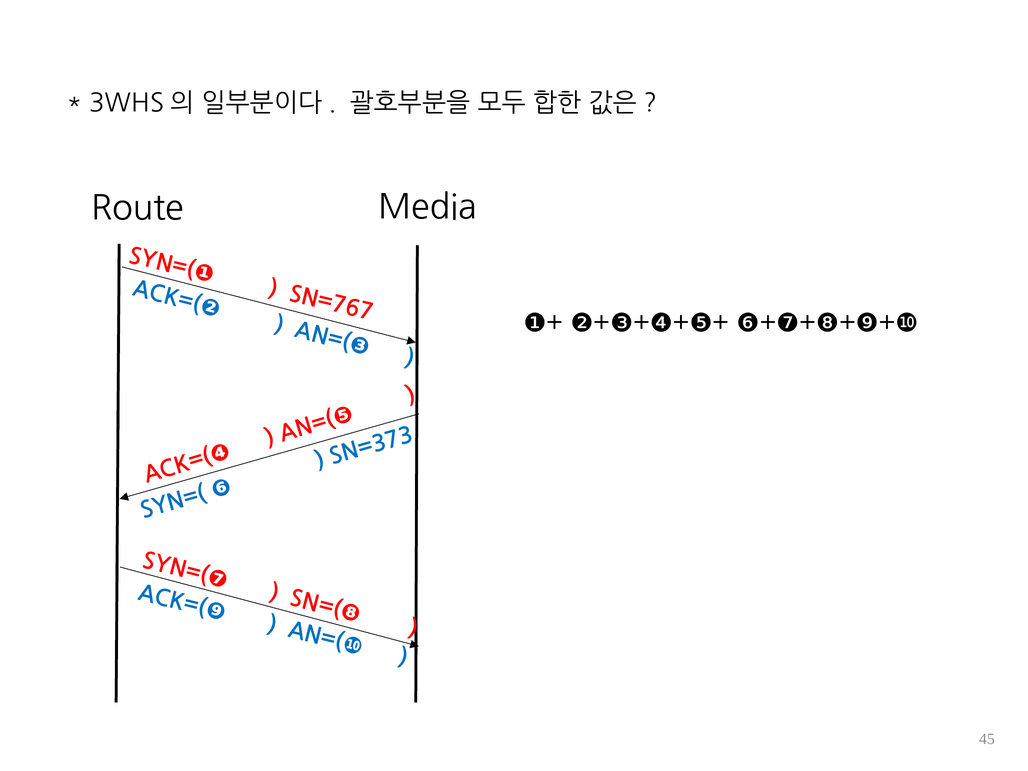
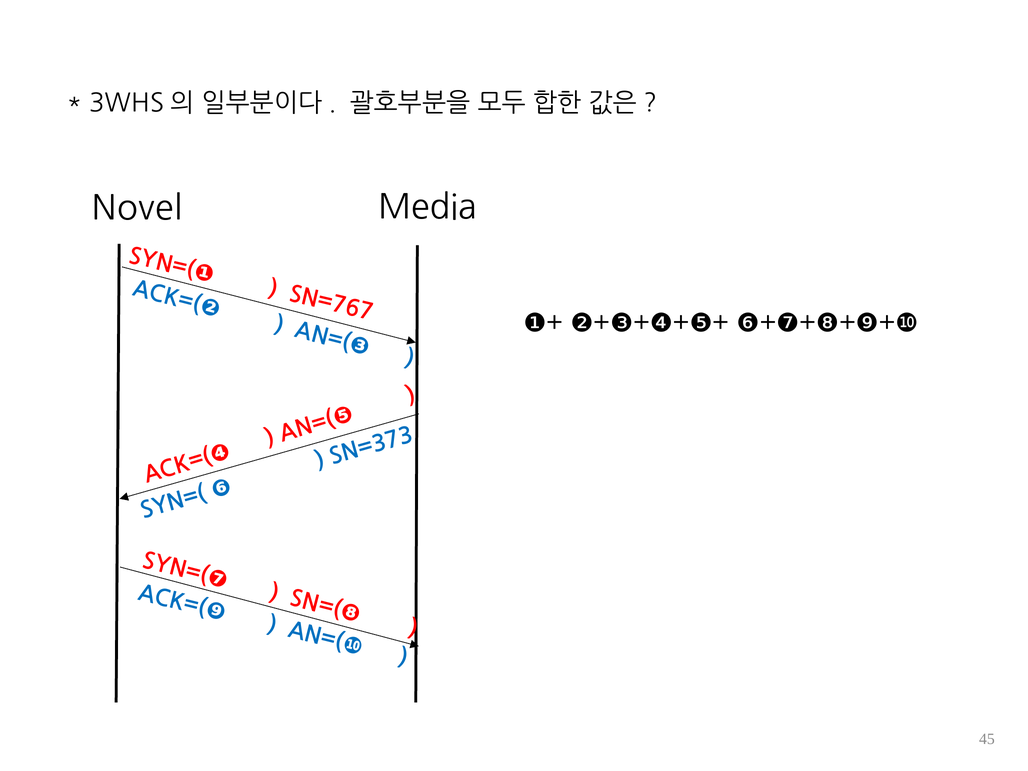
Route: Route -> Novel (137, 209)
